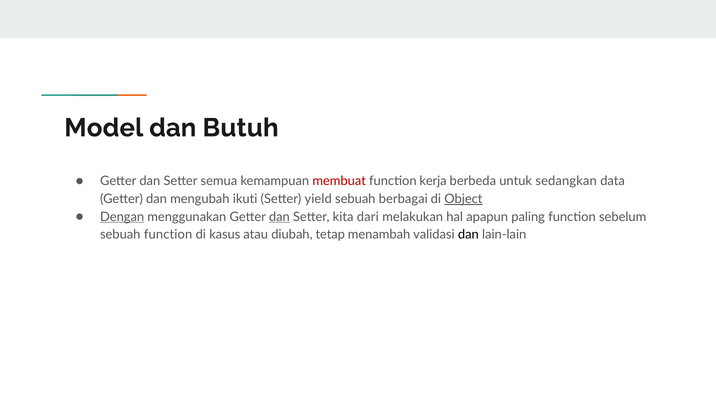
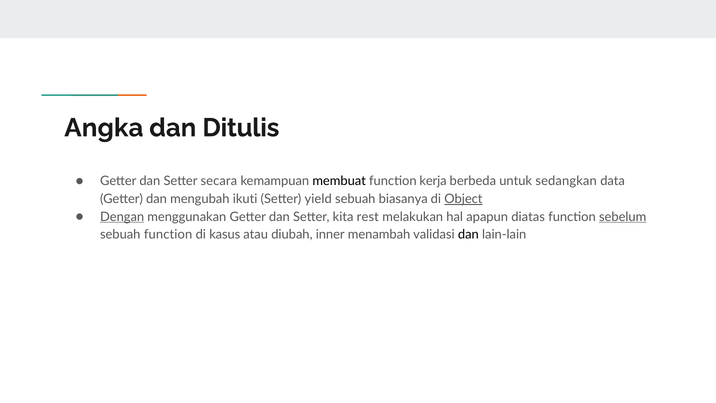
Model: Model -> Angka (104, 128)
Butuh: Butuh -> Ditulis (241, 128)
semua: semua -> secara (219, 181)
membuat colour: red -> black (339, 181)
berbagai: berbagai -> biasanya (403, 199)
dan underline: present -> none (279, 217)
dari: dari -> rest (368, 217)
paling: paling -> diatas (528, 217)
sebelum underline: none -> present (623, 217)
tetap: tetap -> inner (330, 234)
